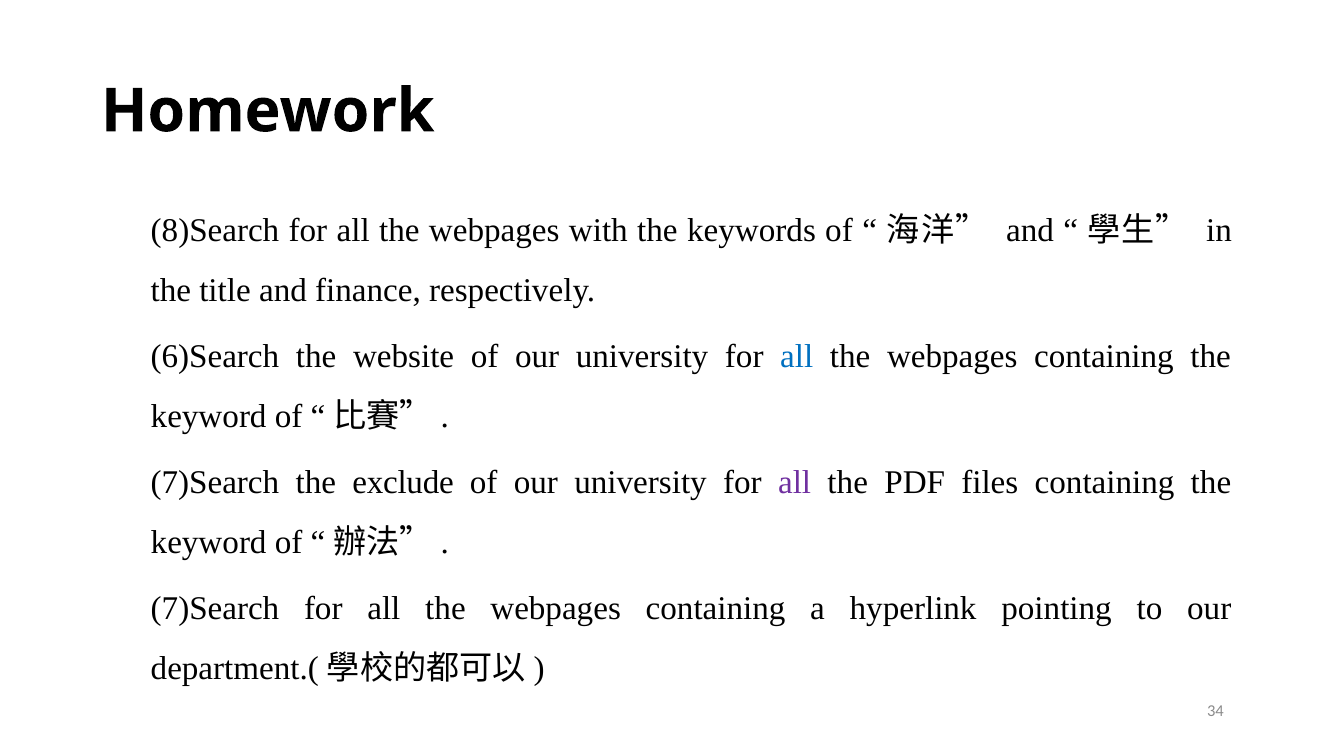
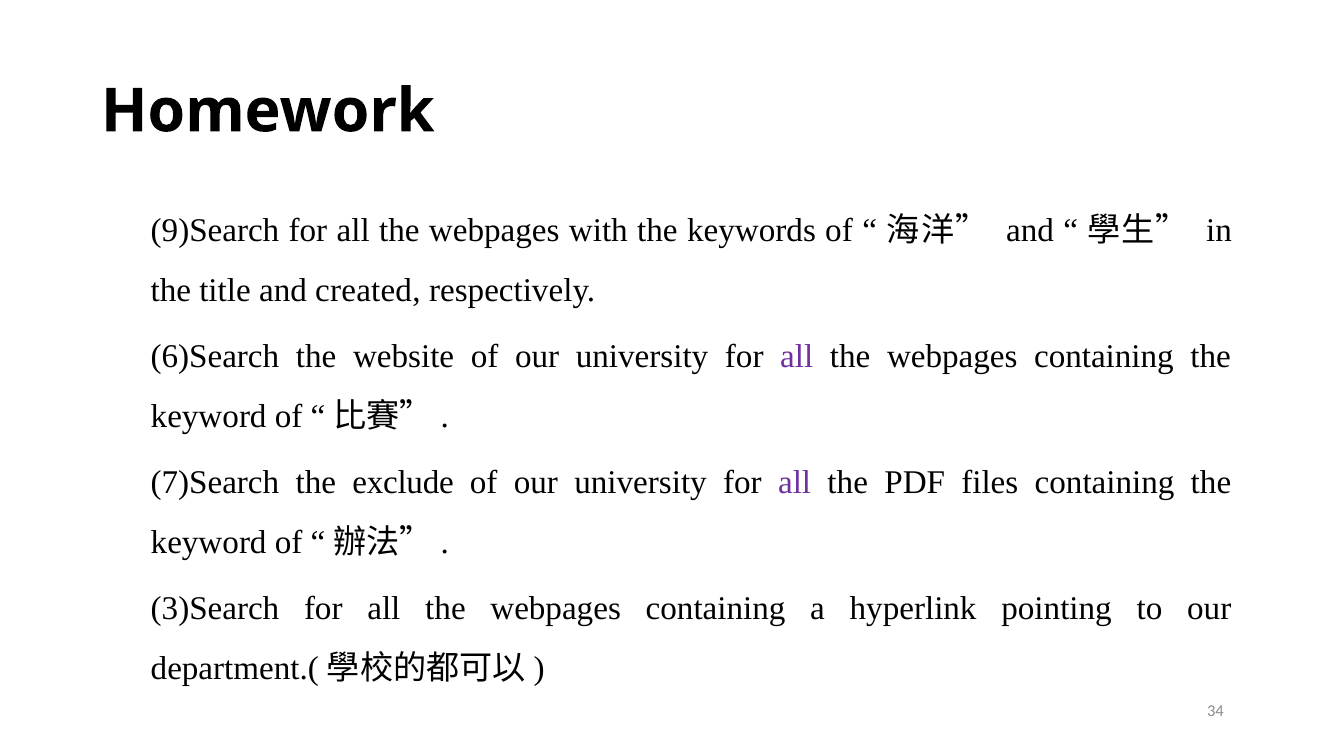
8)Search: 8)Search -> 9)Search (215, 231)
finance: finance -> created (368, 290)
all colour: blue -> purple (797, 357)
7)Search: 7)Search -> 3)Search (215, 609)
